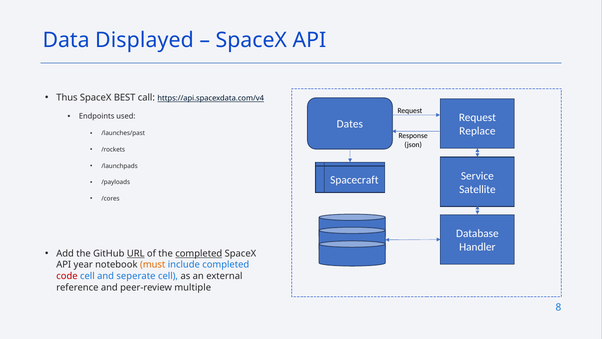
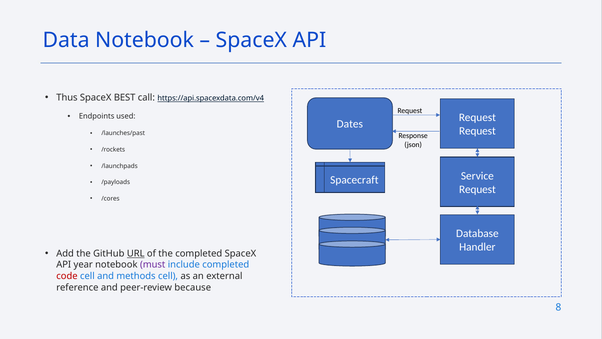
Data Displayed: Displayed -> Notebook (145, 40)
Replace: Replace -> Request (477, 131)
Satellite: Satellite -> Request (477, 189)
completed underline: present -> none (199, 253)
must colour: orange -> purple (153, 265)
seperate: seperate -> methods (136, 276)
multiple: multiple -> because (193, 287)
